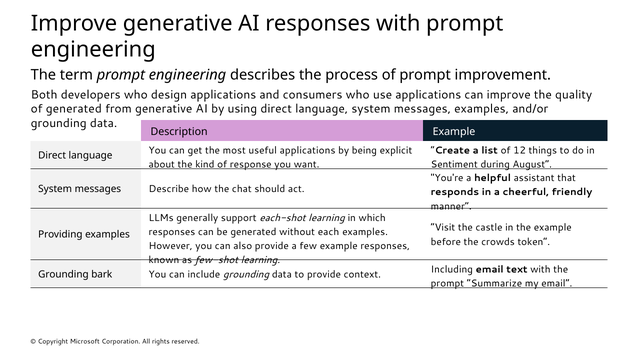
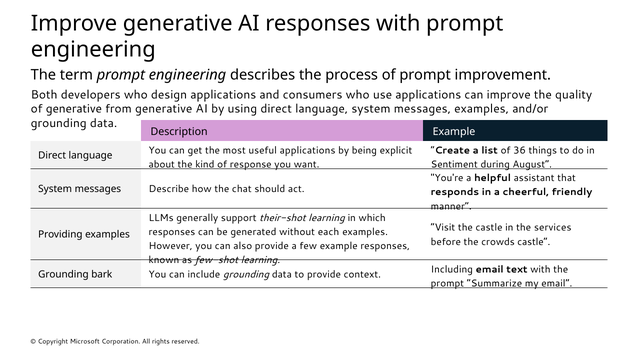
of generated: generated -> generative (74, 109)
12: 12 -> 36 (520, 150)
each-shot: each-shot -> their-shot (283, 218)
the example: example -> services (553, 228)
crowds token: token -> castle (534, 242)
